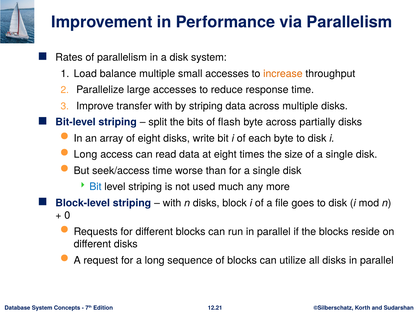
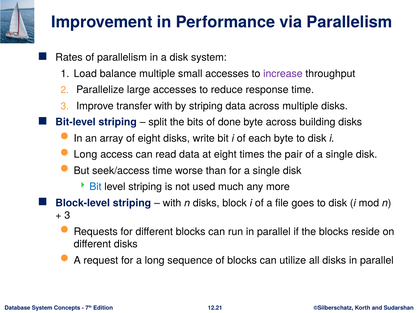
increase colour: orange -> purple (283, 74)
flash: flash -> done (229, 122)
partially: partially -> building (317, 122)
size: size -> pair (294, 155)
0: 0 -> 3 (67, 216)
